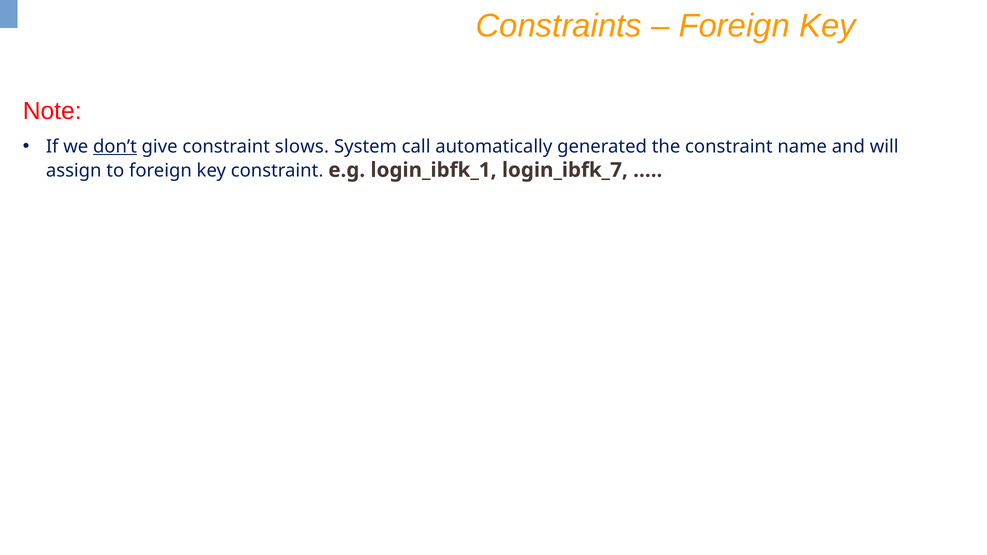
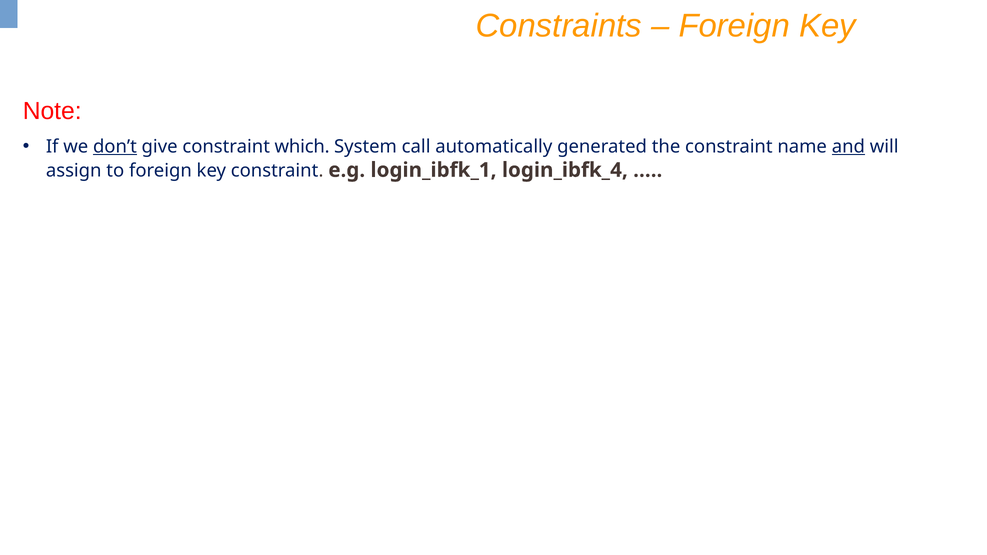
slows: slows -> which (302, 147)
and underline: none -> present (848, 147)
login_ibfk_7: login_ibfk_7 -> login_ibfk_4 (565, 170)
